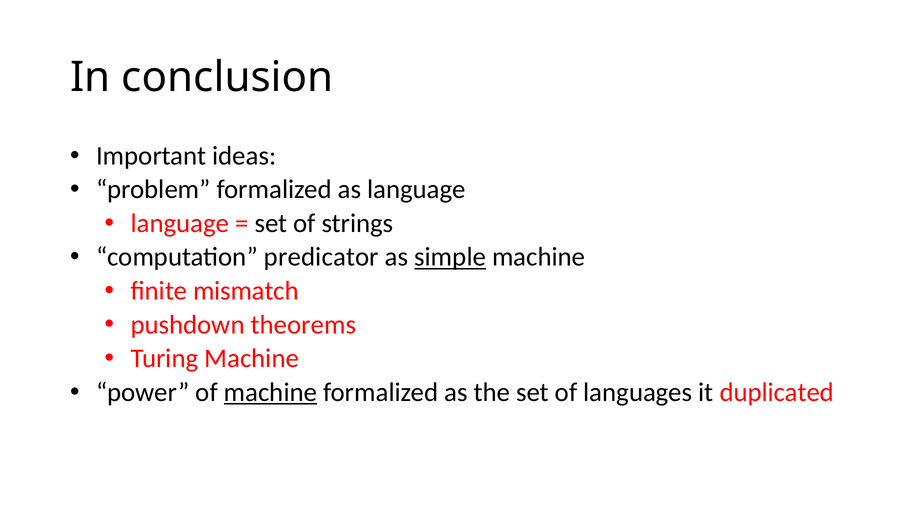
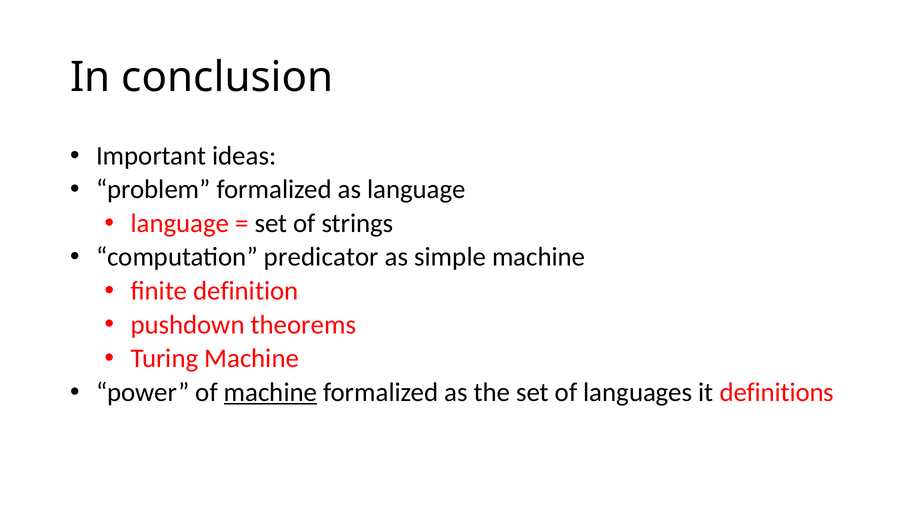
simple underline: present -> none (450, 257)
mismatch: mismatch -> definition (246, 291)
duplicated: duplicated -> definitions (777, 392)
